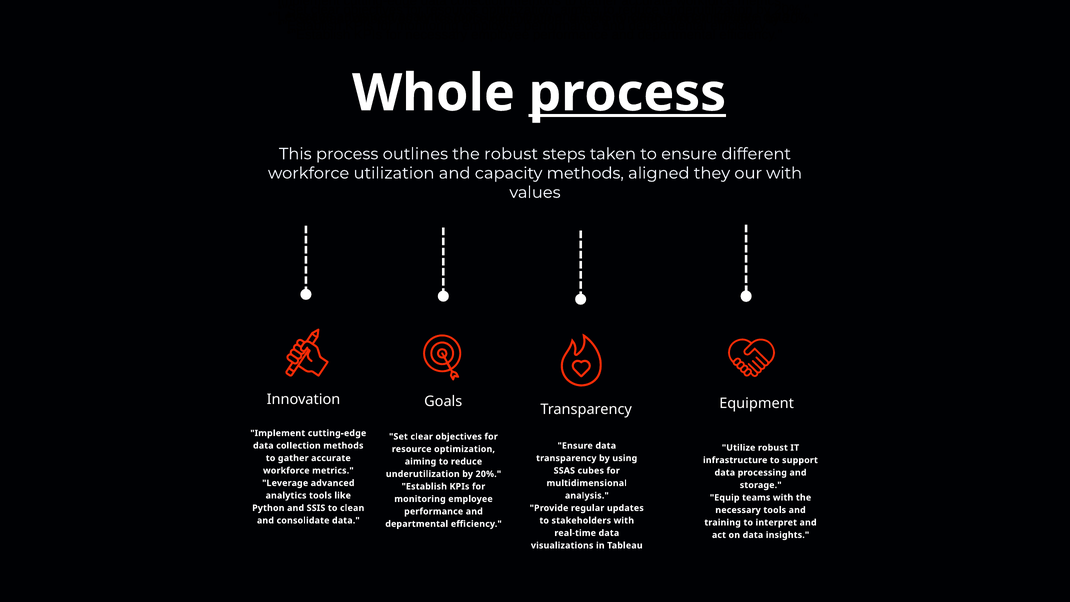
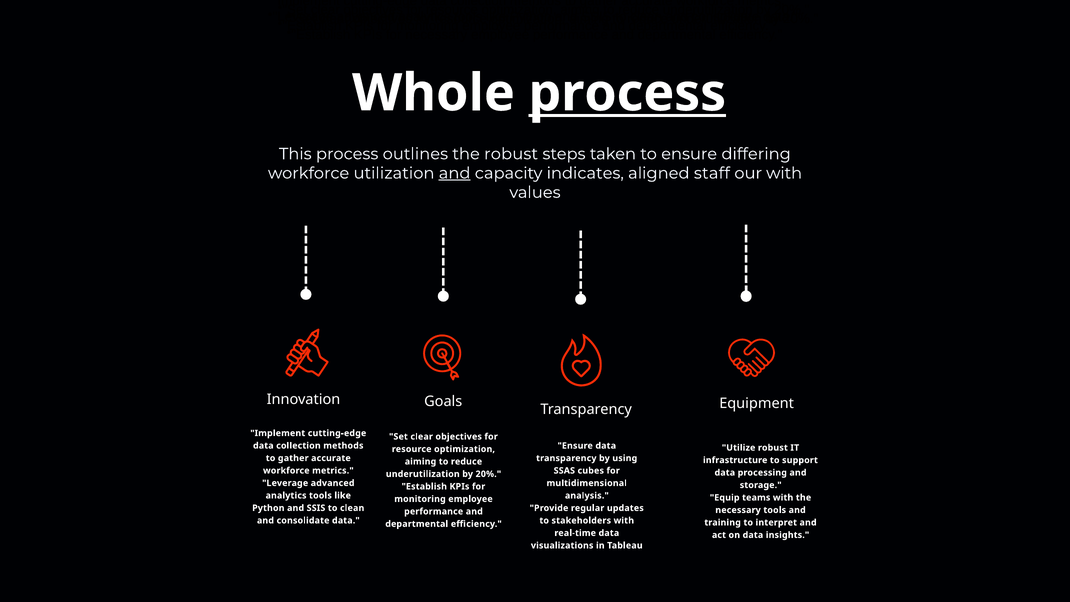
different: different -> differing (756, 154)
and underline: none -> present (455, 173)
capacity methods: methods -> indicates (585, 173)
they: they -> staff (712, 173)
